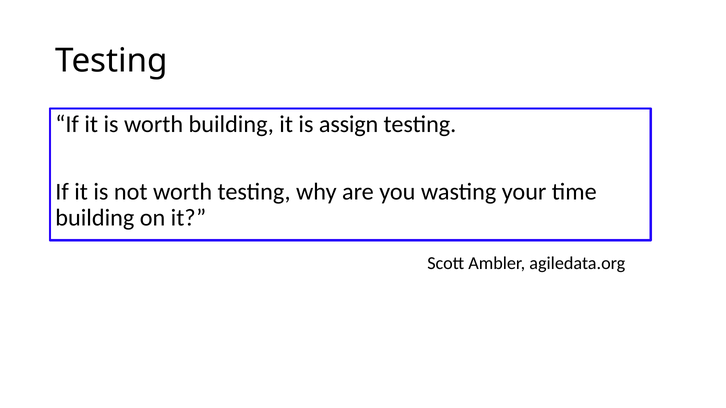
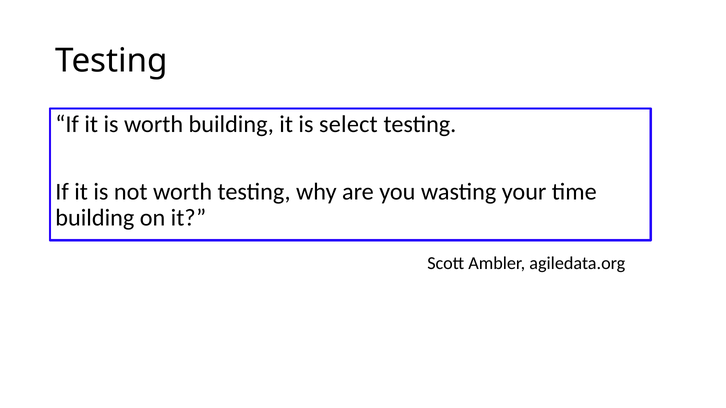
assign: assign -> select (348, 124)
